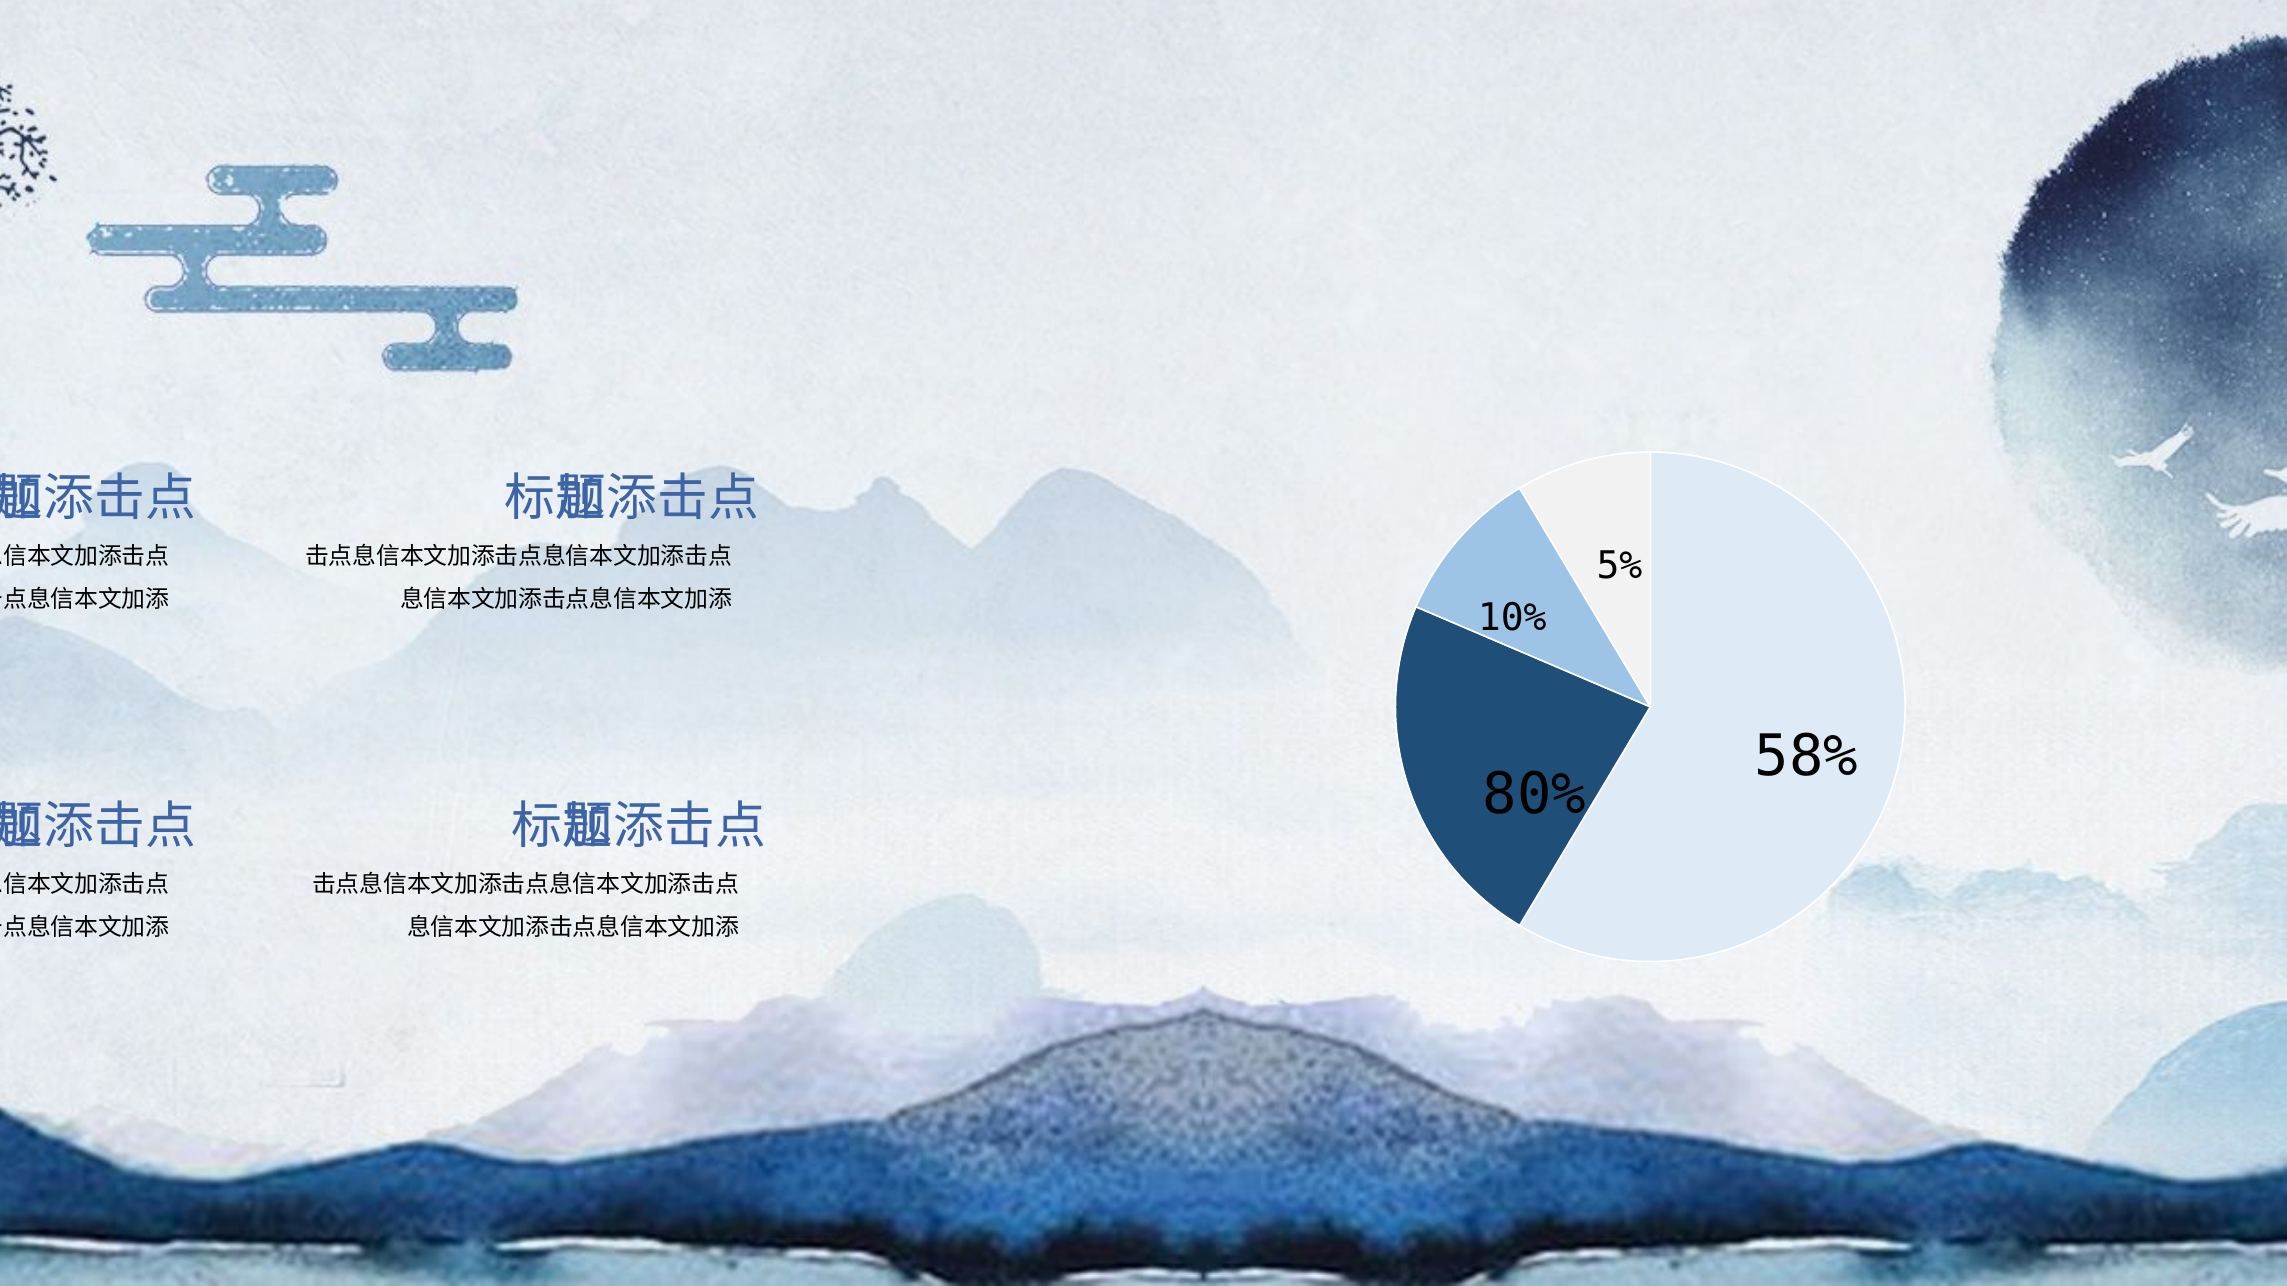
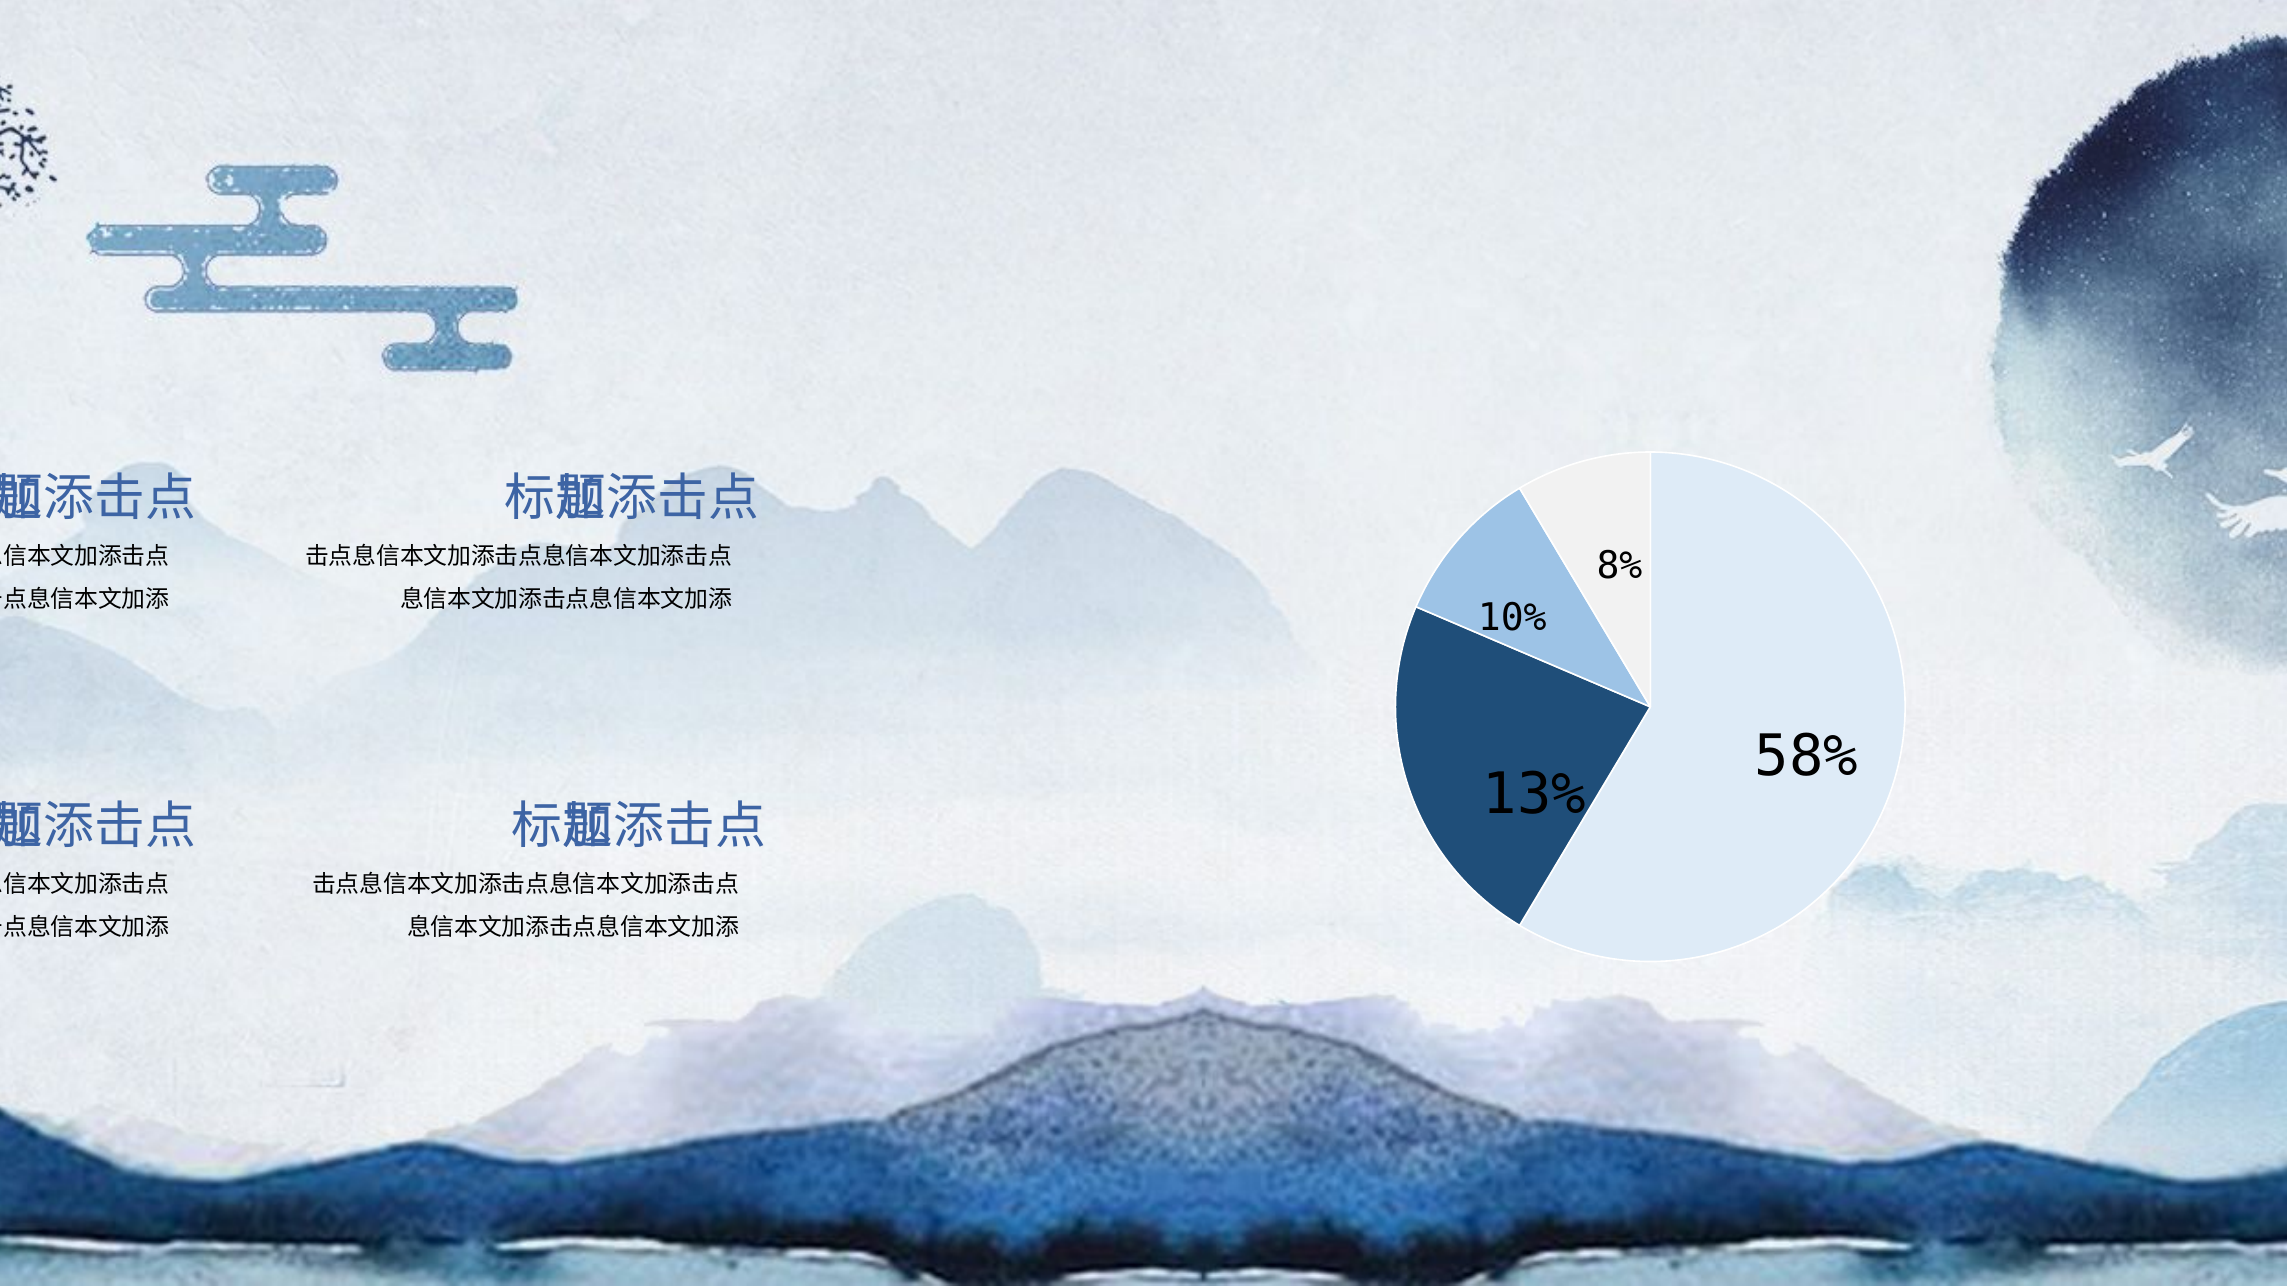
5%: 5% -> 8% (1619, 566)
80%: 80% -> 13% (1534, 795)
